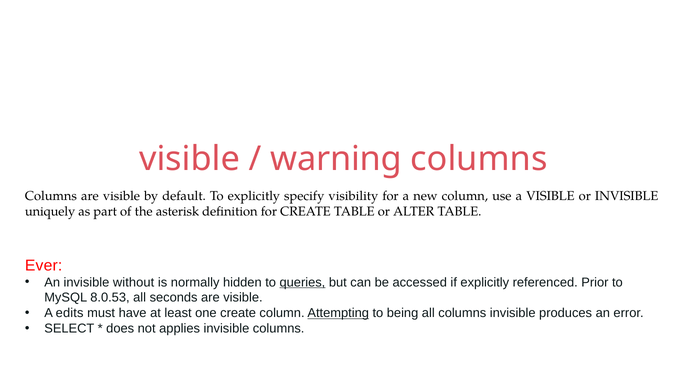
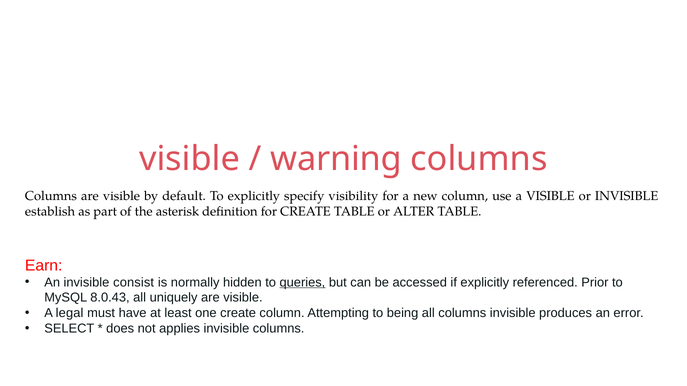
uniquely: uniquely -> establish (50, 212)
Ever: Ever -> Earn (44, 266)
without: without -> consist (134, 283)
8.0.53: 8.0.53 -> 8.0.43 (110, 298)
seconds: seconds -> uniquely (174, 298)
edits: edits -> legal (70, 314)
Attempting underline: present -> none (338, 314)
